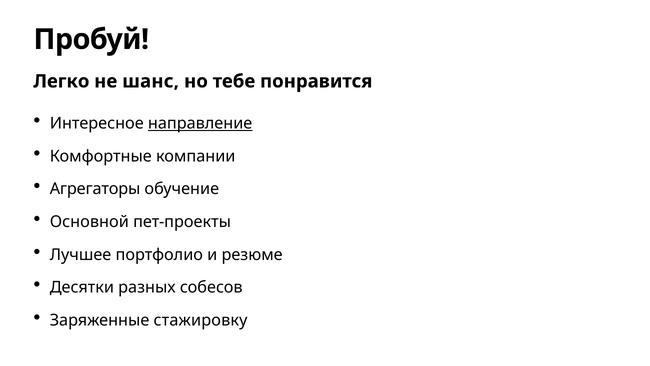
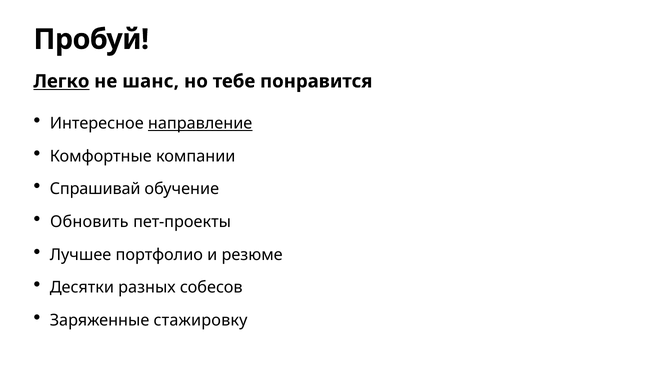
Легко underline: none -> present (61, 81)
Агрегаторы: Агрегаторы -> Спрашивай (95, 189)
Основной: Основной -> Обновить (89, 222)
